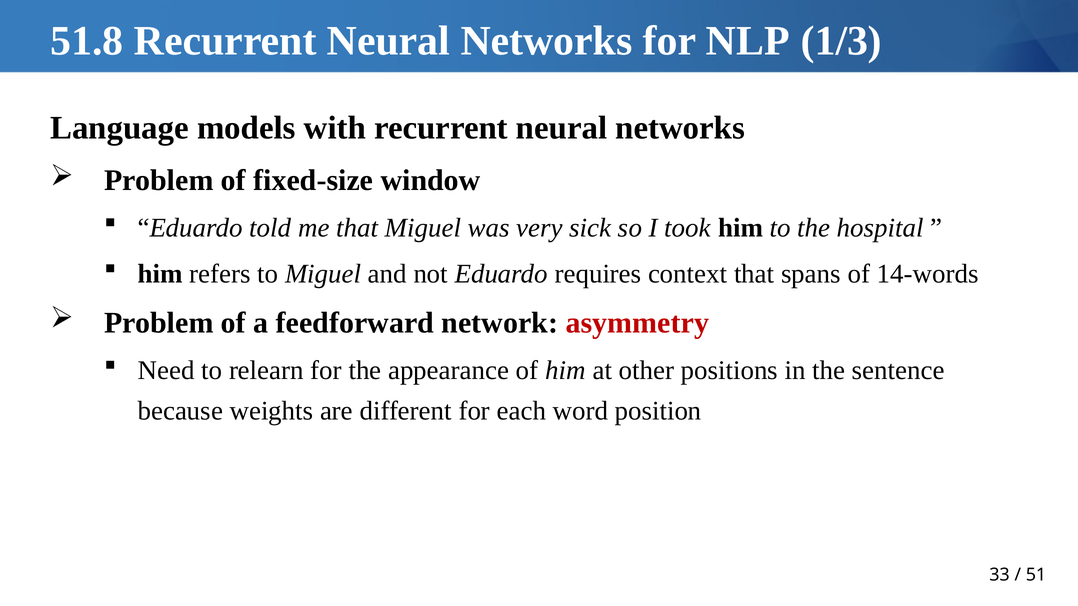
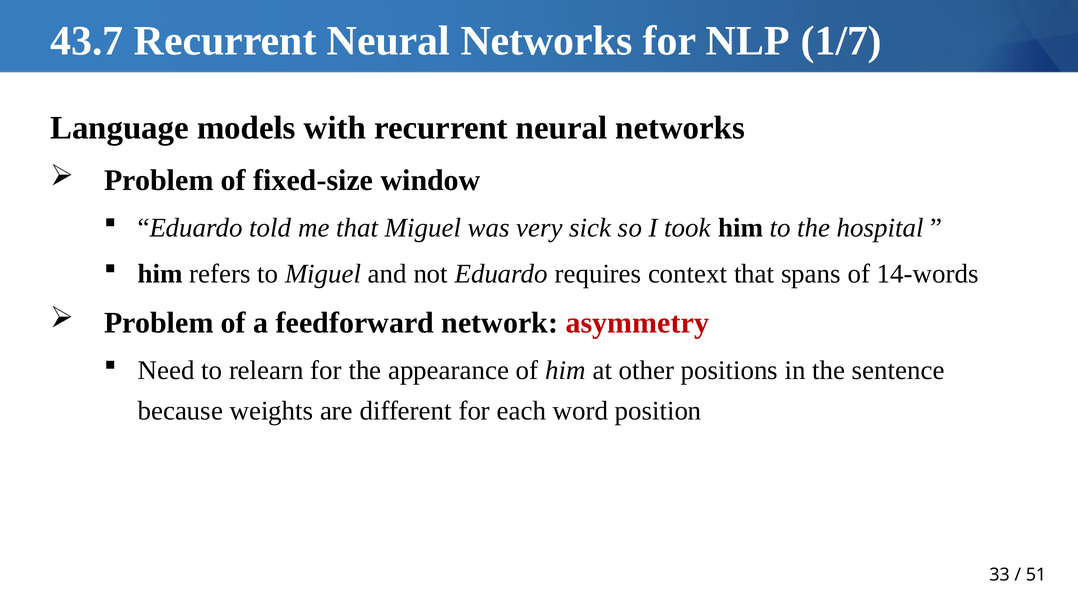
51.8: 51.8 -> 43.7 (87, 41)
1/3: 1/3 -> 1/7 (841, 41)
